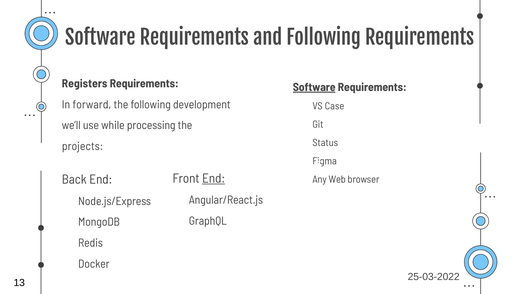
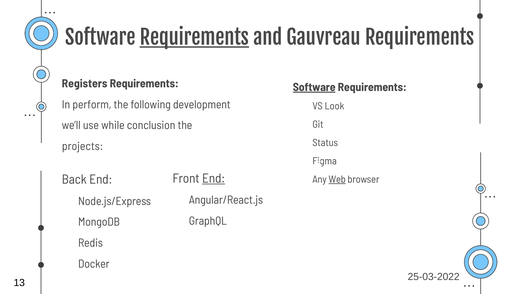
Requirements underline: none -> present (194, 38)
and Following: Following -> Gauvreau (324, 38)
forward: forward -> perform (92, 104)
Case: Case -> Look (335, 106)
processing: processing -> conclusion (151, 125)
Web underline: none -> present (337, 179)
